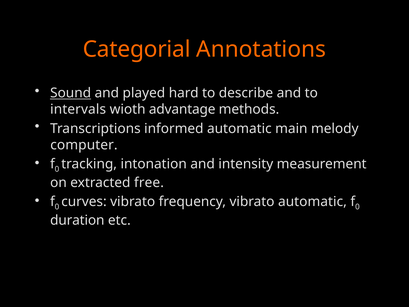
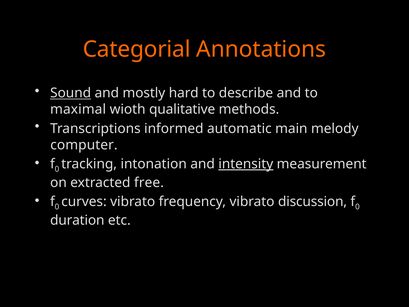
played: played -> mostly (144, 93)
intervals: intervals -> maximal (78, 109)
advantage: advantage -> qualitative (182, 109)
intensity underline: none -> present (246, 164)
vibrato automatic: automatic -> discussion (313, 202)
